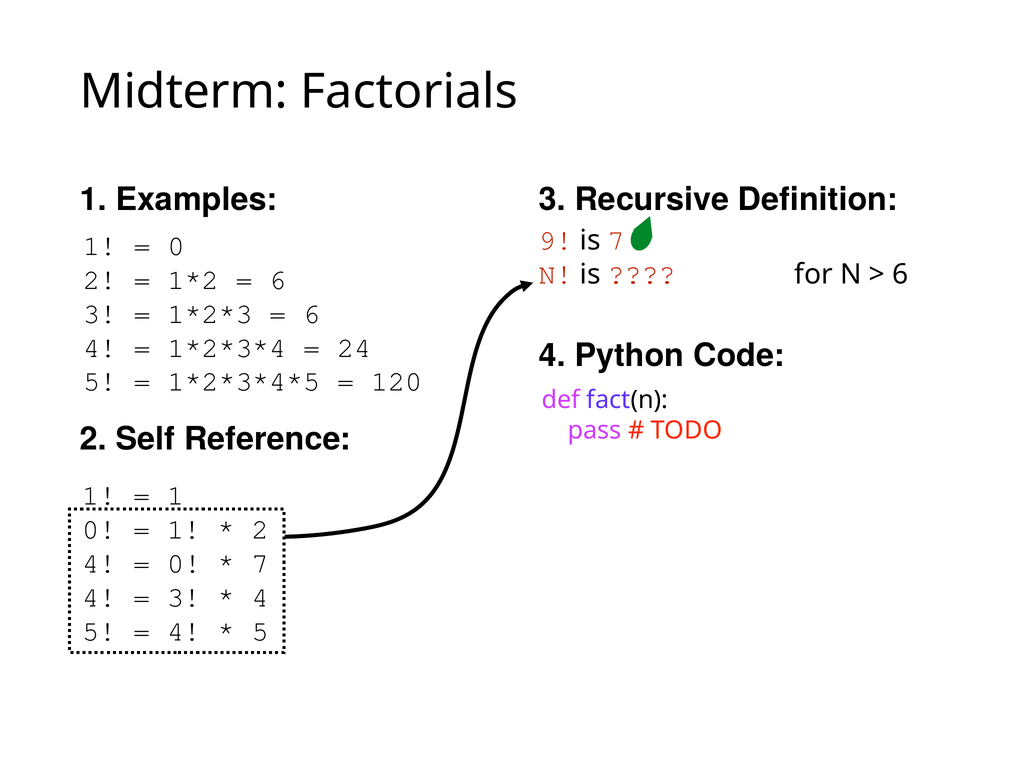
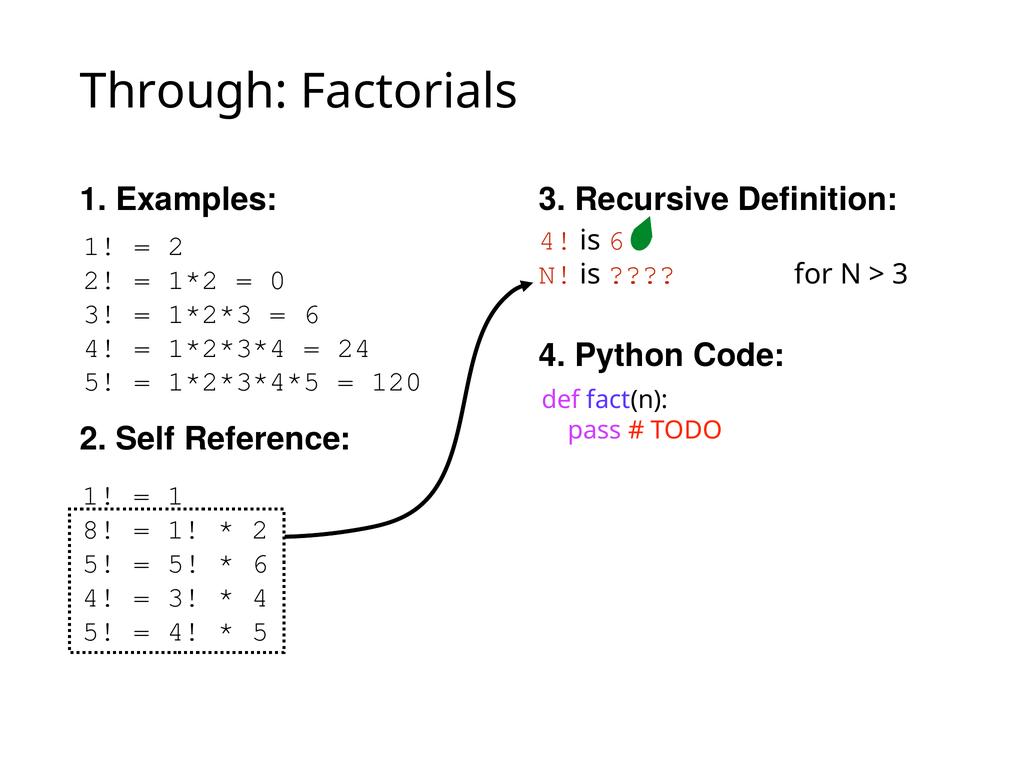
Midterm: Midterm -> Through (184, 92)
9: 9 -> 4 (556, 240)
is 7: 7 -> 6 (616, 240)
0: 0 -> 2 (176, 246)
6: 6 -> 3 (901, 274)
6: 6 -> 0 (278, 280)
0: 0 -> 8 (99, 530)
4: 4 -> 5 (99, 564)
0: 0 -> 5 (184, 564)
7: 7 -> 6 (260, 564)
